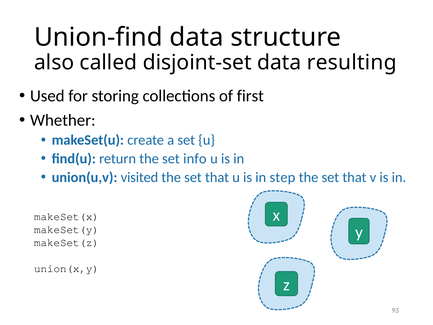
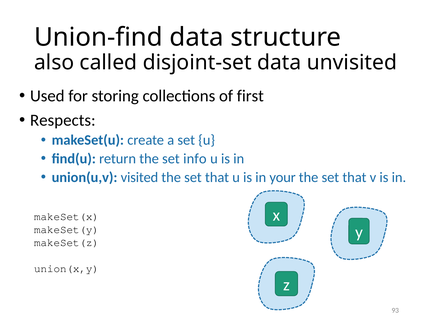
resulting: resulting -> unvisited (352, 62)
Whether: Whether -> Respects (63, 120)
step: step -> your (283, 177)
